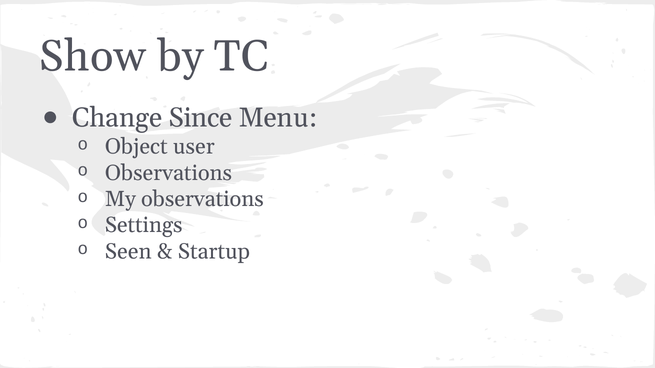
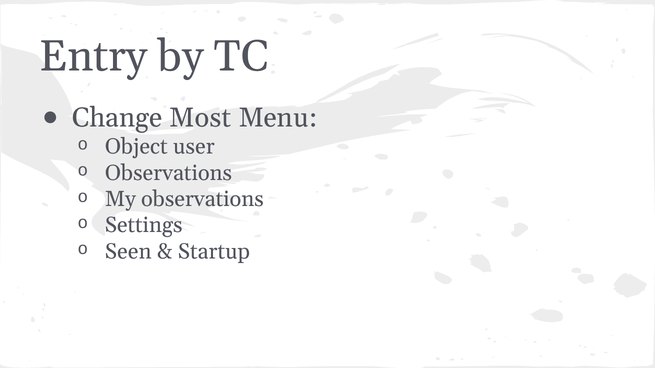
Show: Show -> Entry (93, 56)
Since: Since -> Most (200, 118)
